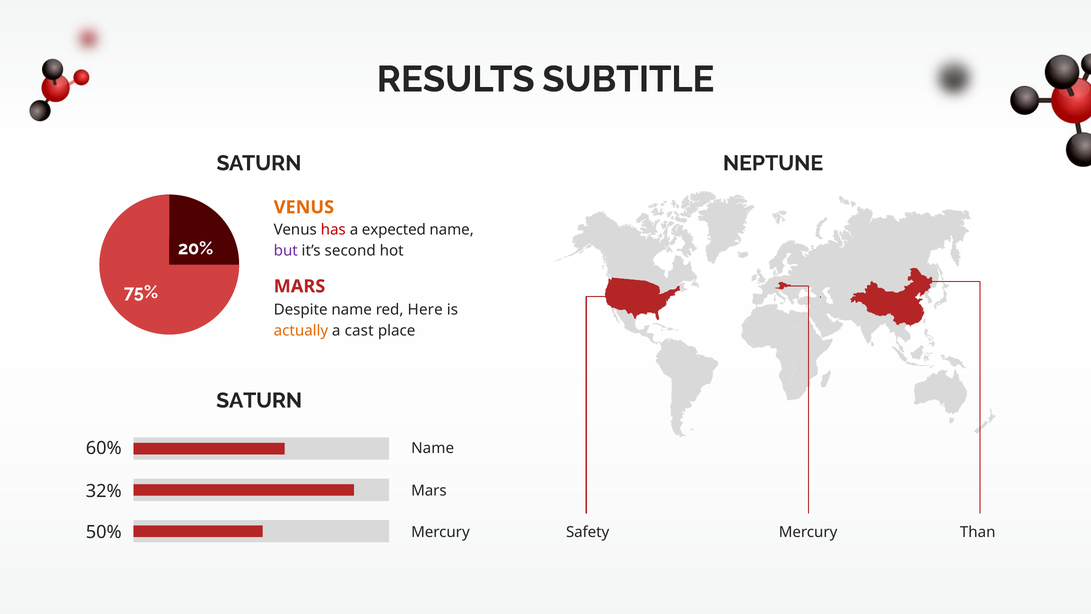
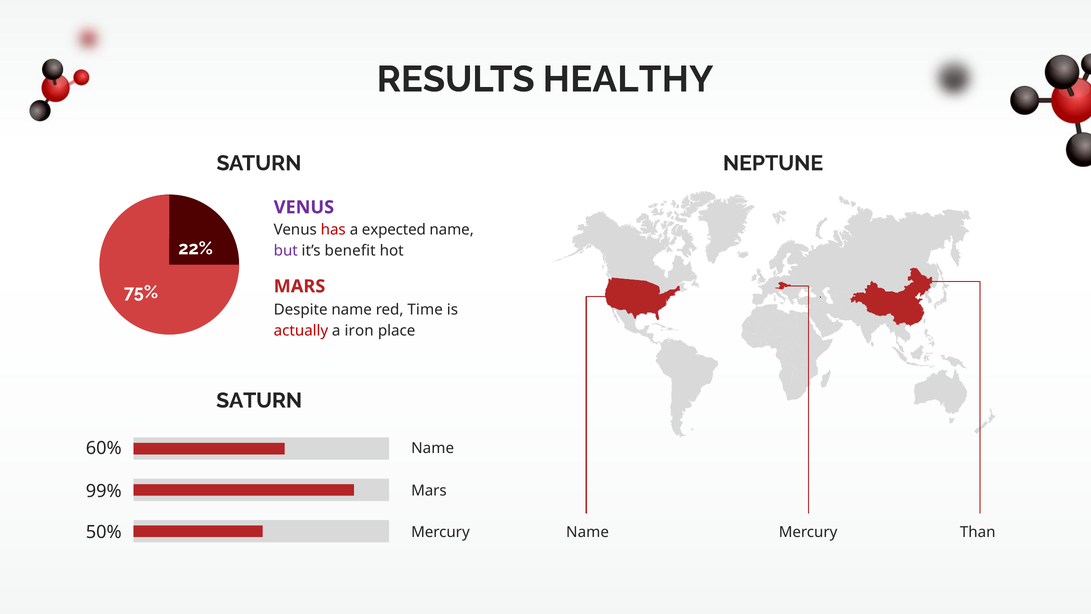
SUBTITLE: SUBTITLE -> HEALTHY (628, 79)
VENUS colour: orange -> purple (304, 207)
20%: 20% -> 22% (196, 248)
second: second -> benefit (350, 251)
Here: Here -> Time (425, 310)
actually colour: orange -> red (301, 331)
cast: cast -> iron (359, 331)
32%: 32% -> 99% (104, 491)
Safety: Safety -> Name (588, 532)
